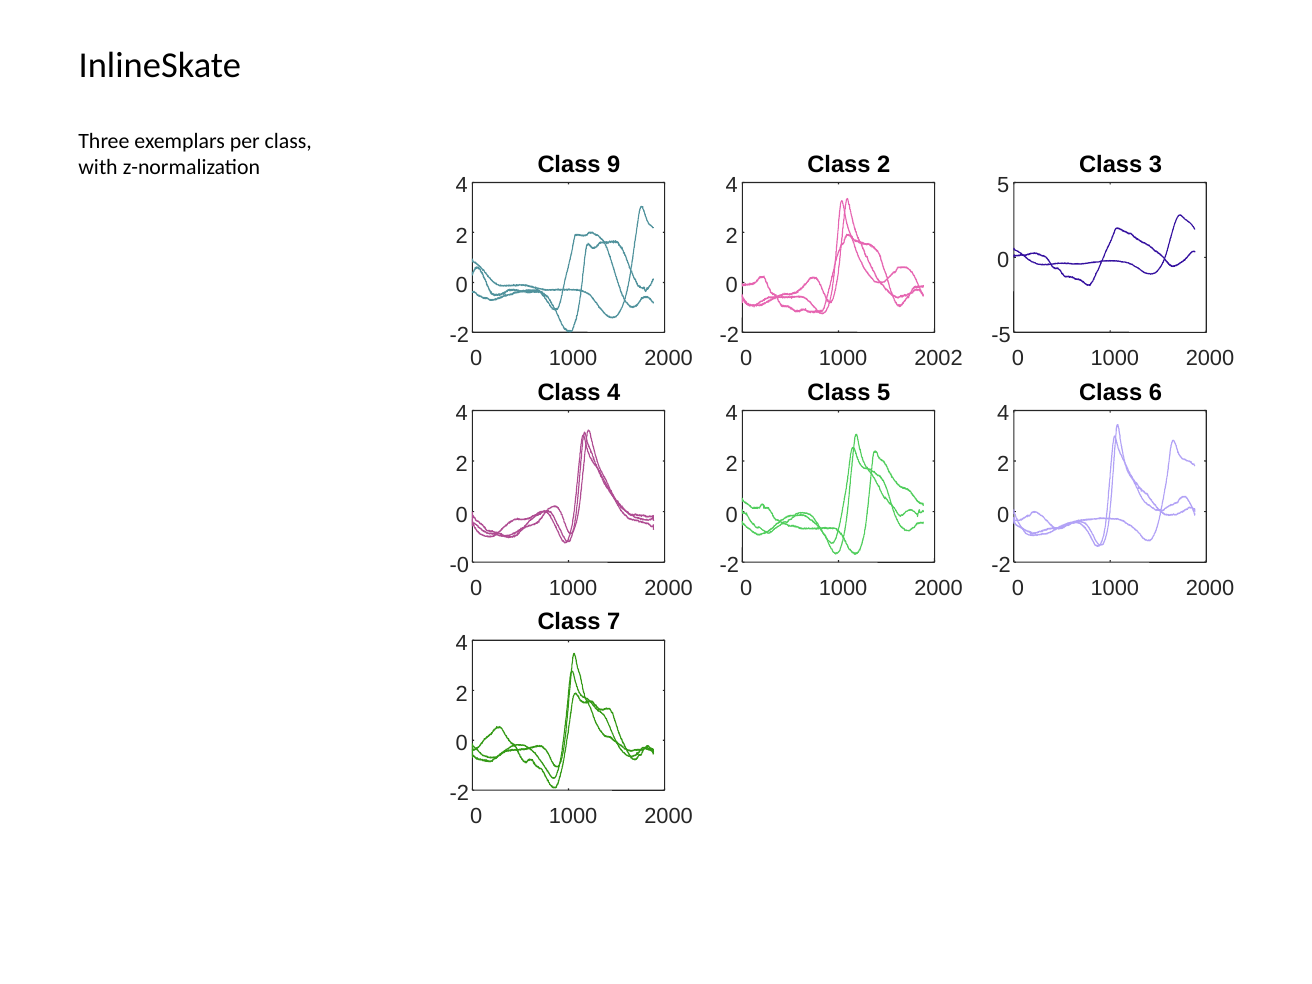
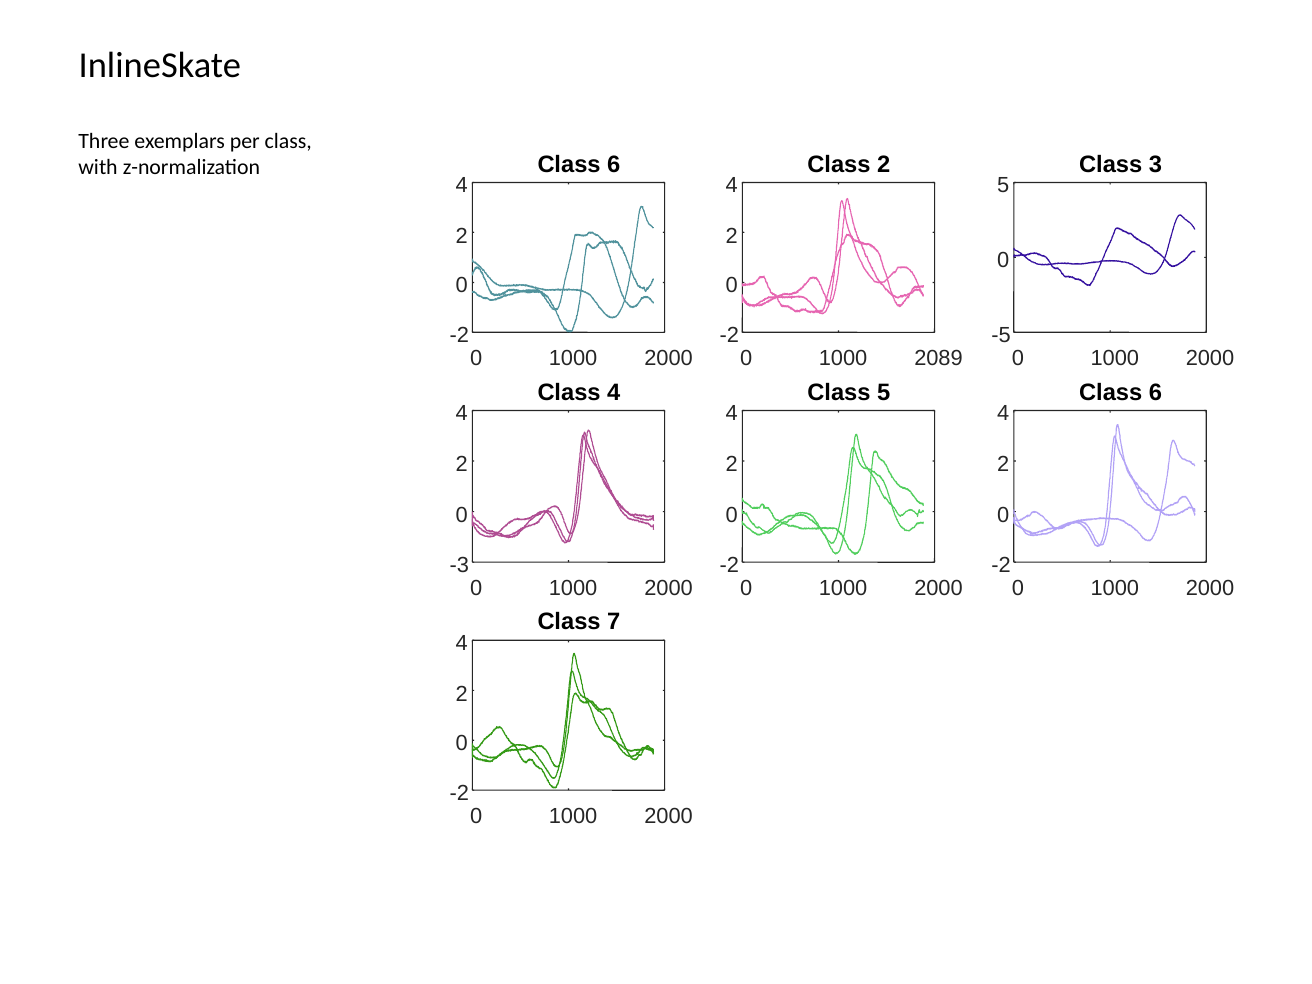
9: 9 -> 6 (614, 164)
2002: 2002 -> 2089 (938, 358)
-0: -0 -> -3 (459, 565)
